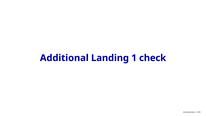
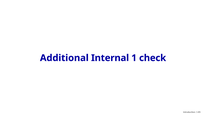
Landing: Landing -> Internal (110, 58)
